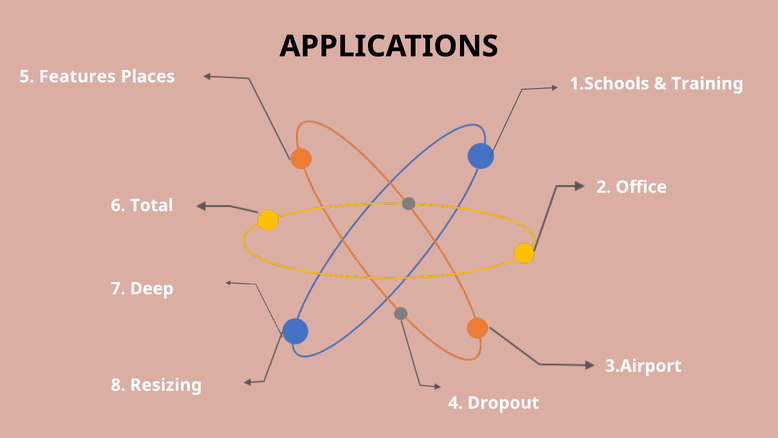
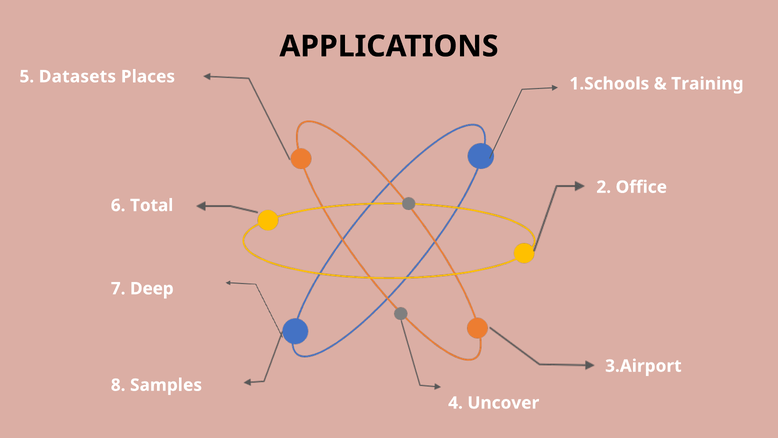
Features: Features -> Datasets (77, 77)
Resizing: Resizing -> Samples (166, 385)
Dropout: Dropout -> Uncover (503, 403)
